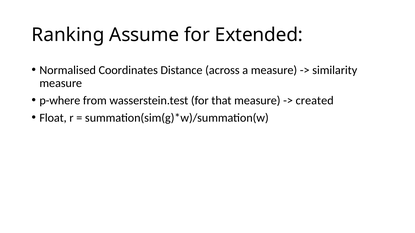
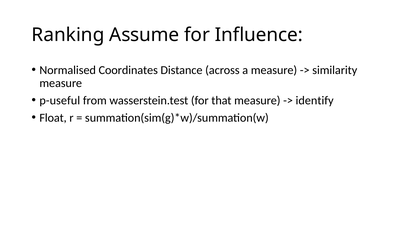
Extended: Extended -> Influence (259, 35)
p-where: p-where -> p-useful (60, 101)
created: created -> identify (315, 101)
